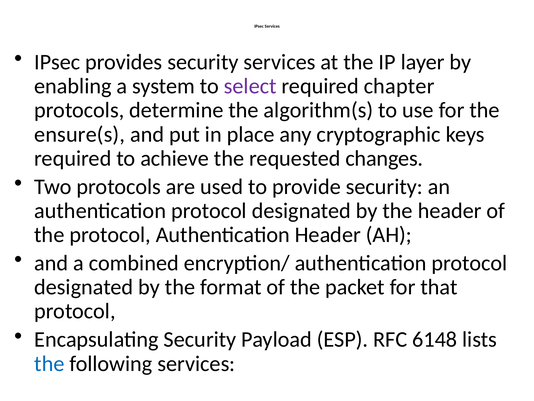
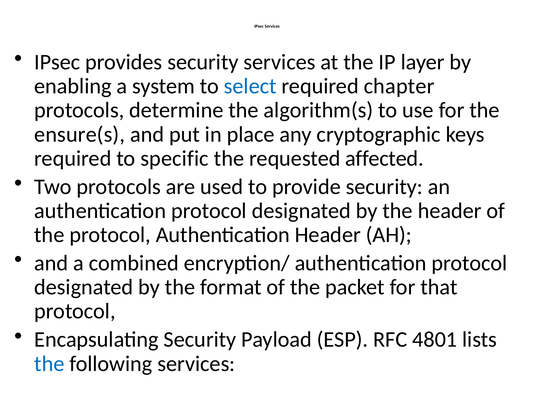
select colour: purple -> blue (250, 86)
achieve: achieve -> specific (175, 158)
changes: changes -> affected (384, 158)
6148: 6148 -> 4801 (435, 339)
